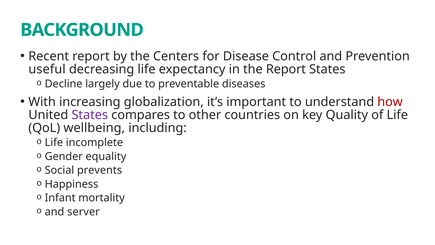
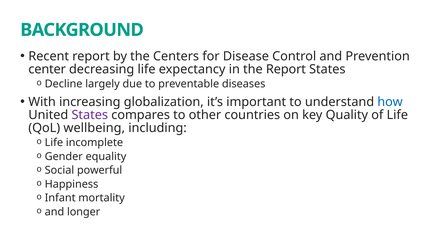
useful: useful -> center (47, 69)
how colour: red -> blue (390, 102)
prevents: prevents -> powerful (100, 170)
server: server -> longer (84, 212)
